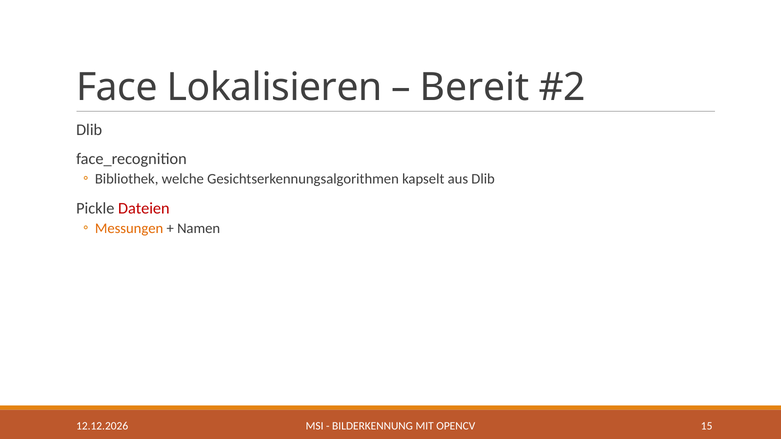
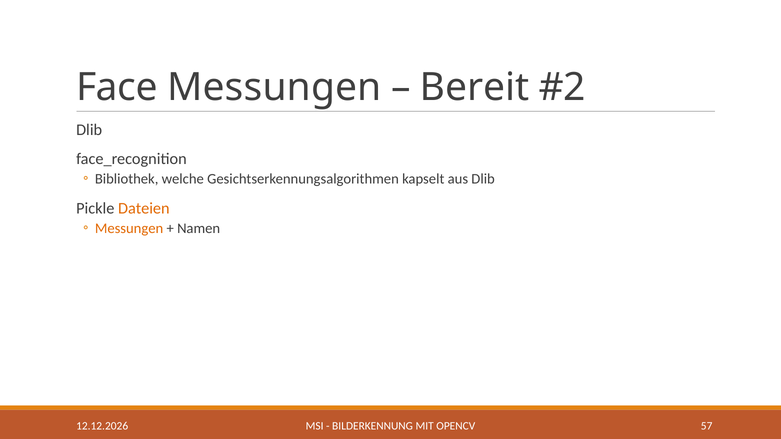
Face Lokalisieren: Lokalisieren -> Messungen (274, 87)
Dateien colour: red -> orange (144, 208)
15: 15 -> 57 (707, 426)
